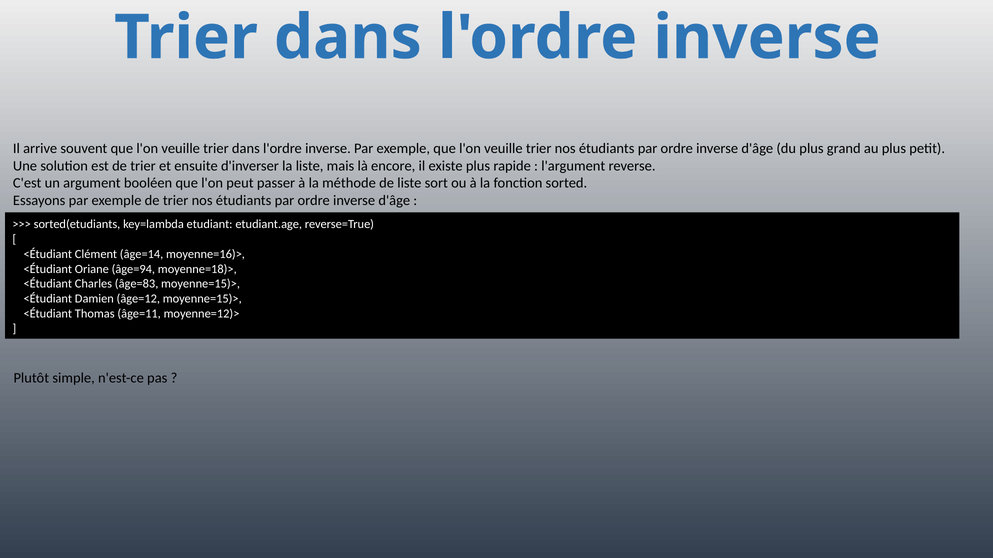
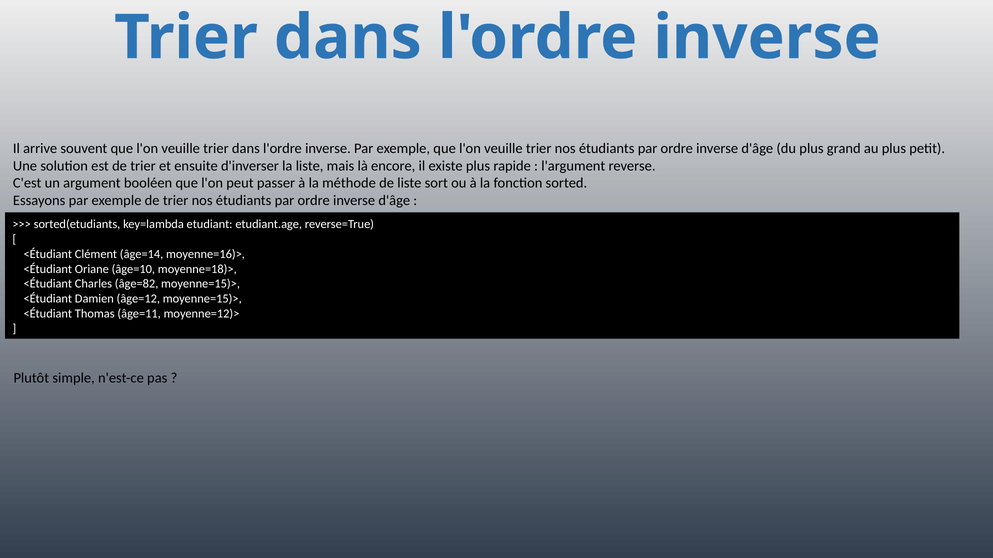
âge=94: âge=94 -> âge=10 (133, 269)
âge=83: âge=83 -> âge=82 (137, 284)
